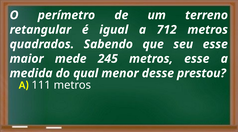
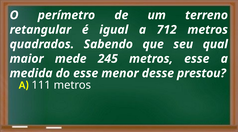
seu esse: esse -> qual (215, 44)
do qual: qual -> esse (86, 73)
